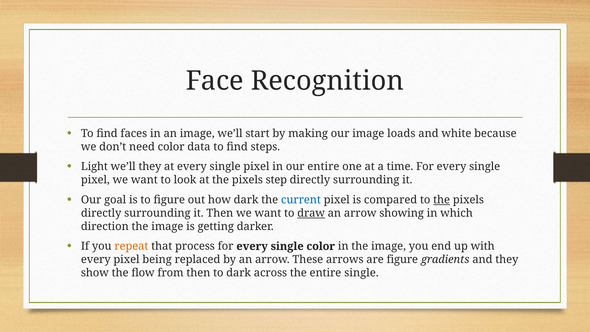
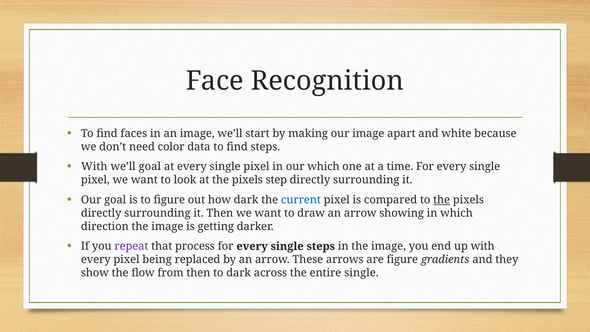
loads: loads -> apart (401, 133)
Light: Light -> With (94, 167)
we’ll they: they -> goal (150, 167)
our entire: entire -> which (323, 167)
draw underline: present -> none (311, 213)
repeat colour: orange -> purple (131, 246)
single color: color -> steps (321, 246)
